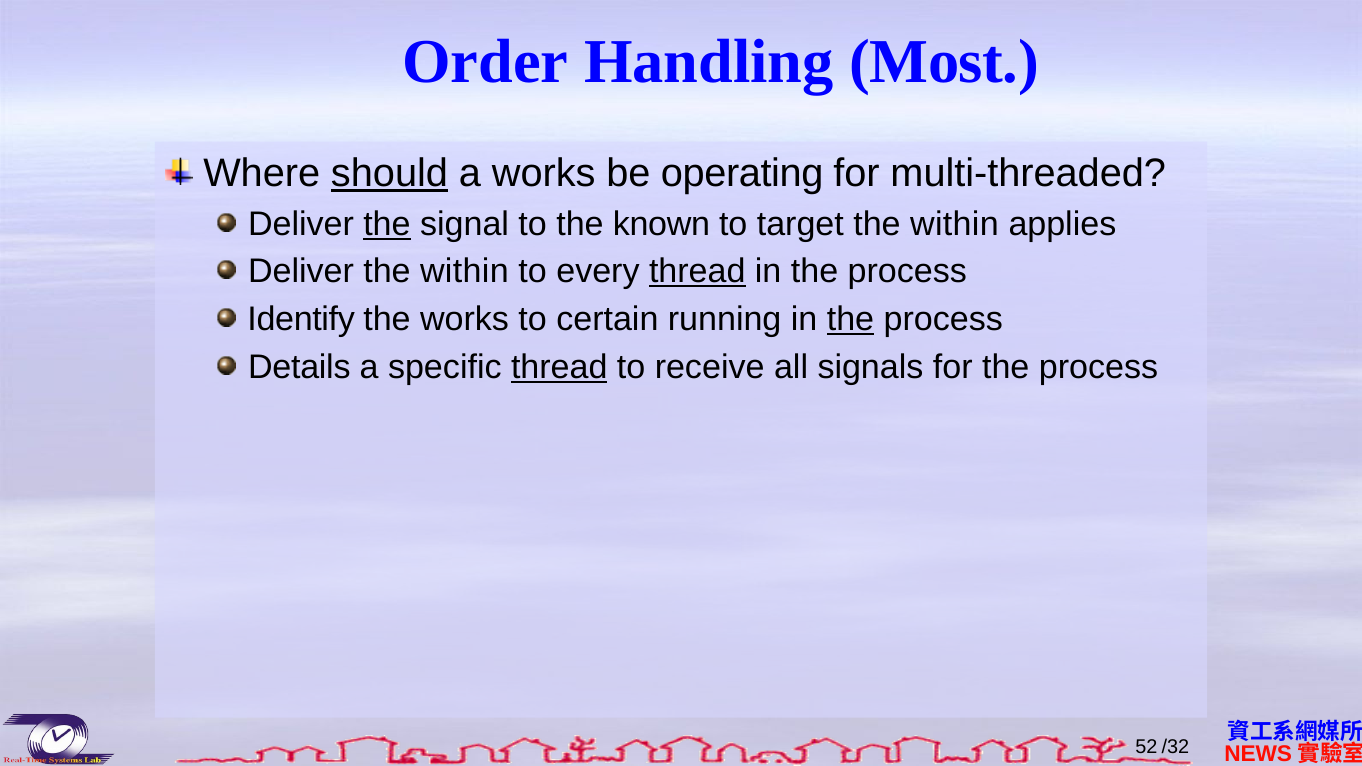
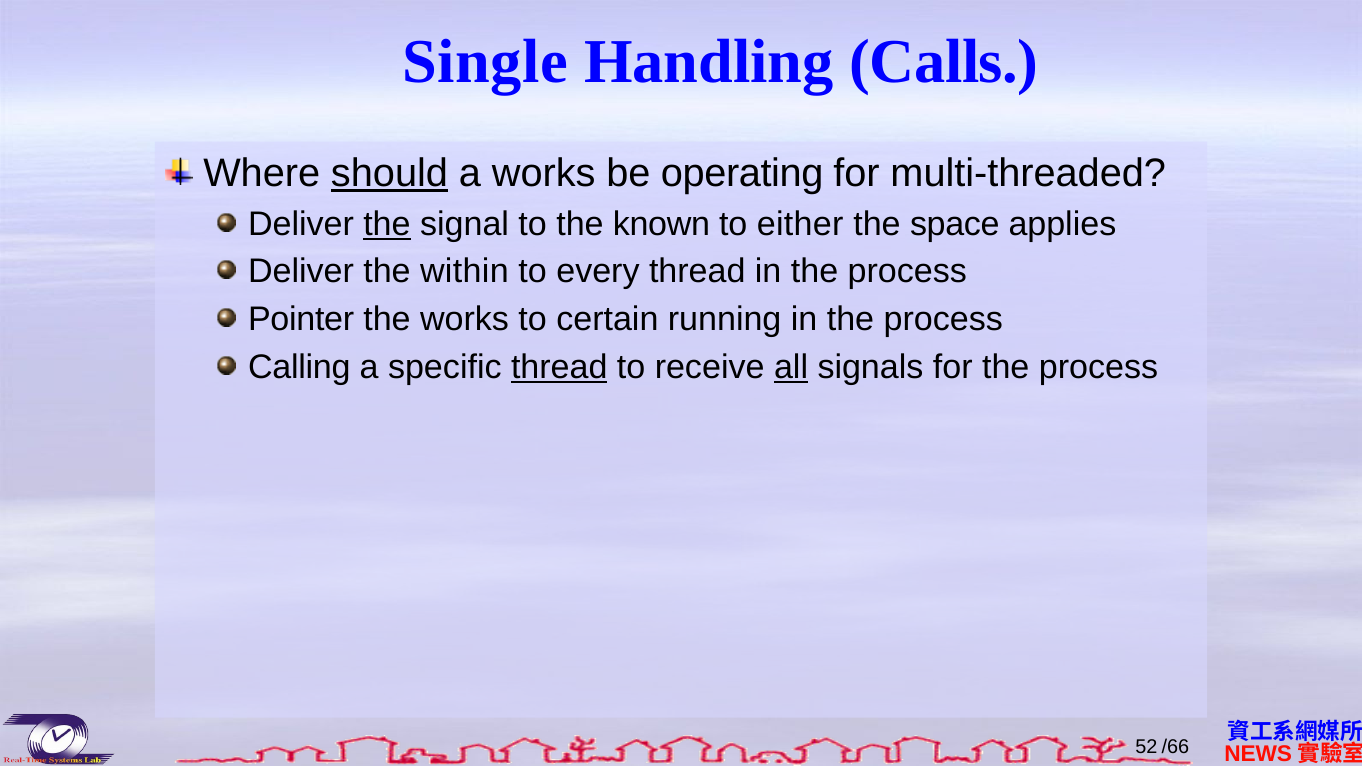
Order: Order -> Single (485, 62)
Most: Most -> Calls (944, 62)
target: target -> either (800, 224)
within: within -> space (955, 224)
thread underline: present -> none (697, 272)
Identify: Identify -> Pointer (301, 319)
the underline: present -> none (851, 319)
Details: Details -> Calling (299, 367)
all underline: none -> present (791, 367)
/32: /32 -> /66 (1176, 747)
